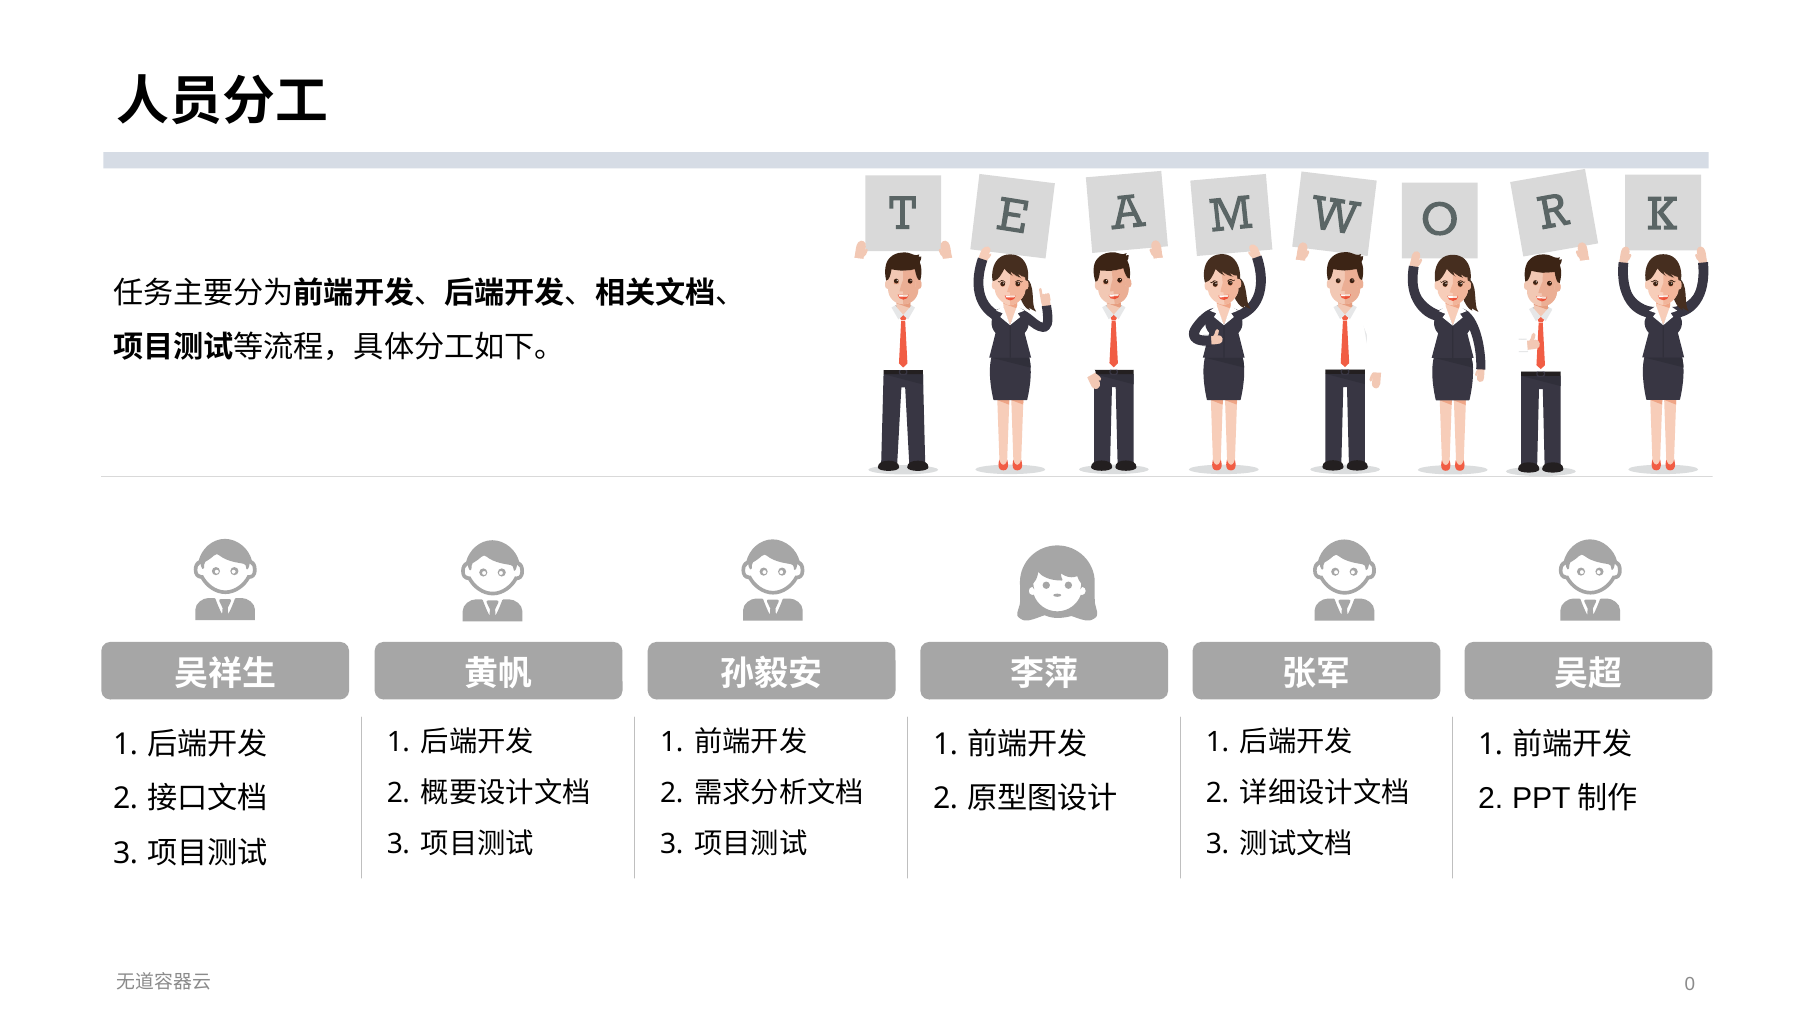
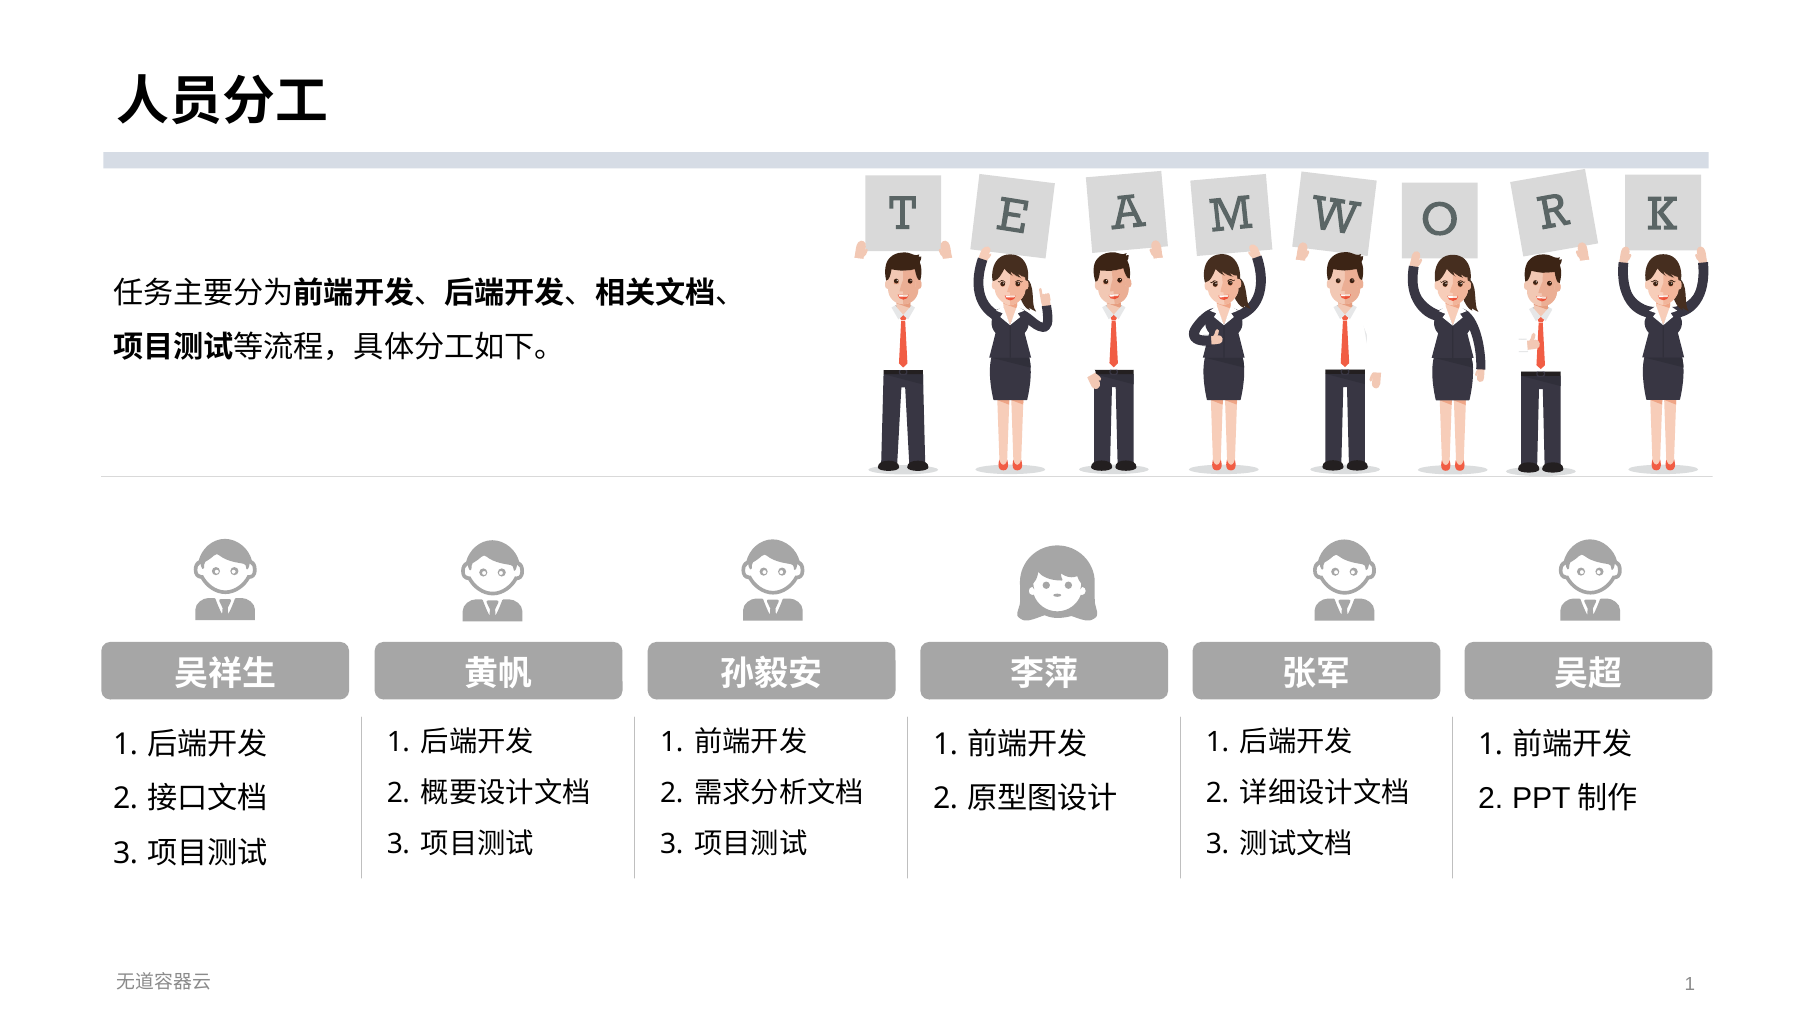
0: 0 -> 1 (1690, 985)
